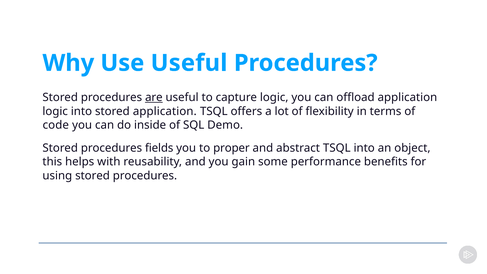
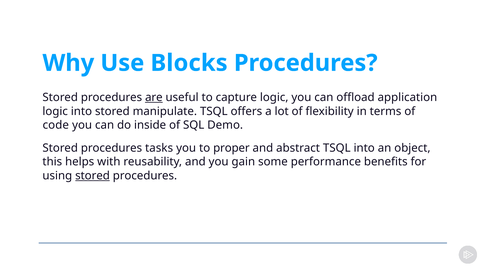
Use Useful: Useful -> Blocks (189, 63)
stored application: application -> manipulate (165, 111)
fields: fields -> tasks (159, 148)
stored underline: none -> present (93, 176)
